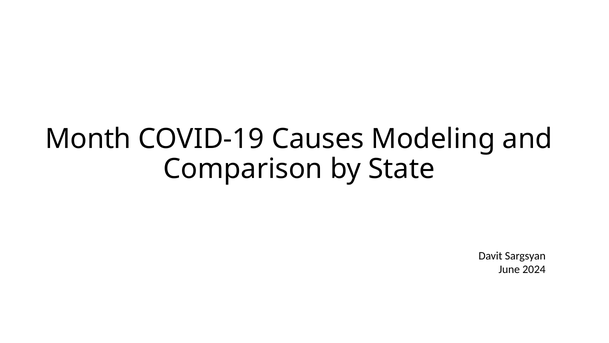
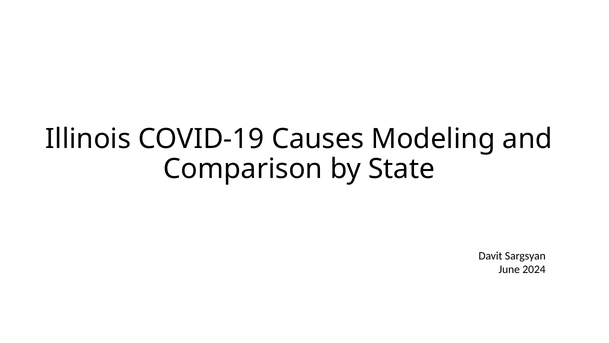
Month: Month -> Illinois (88, 139)
